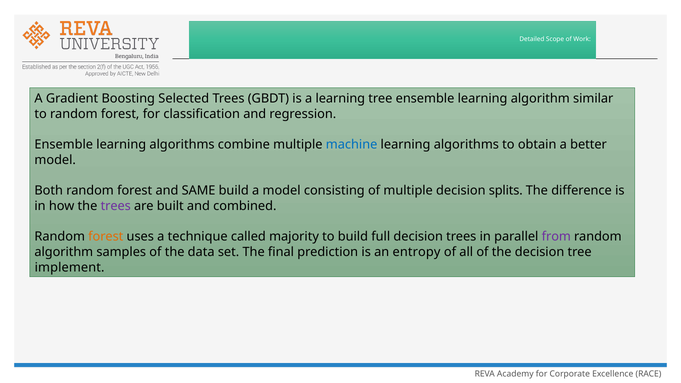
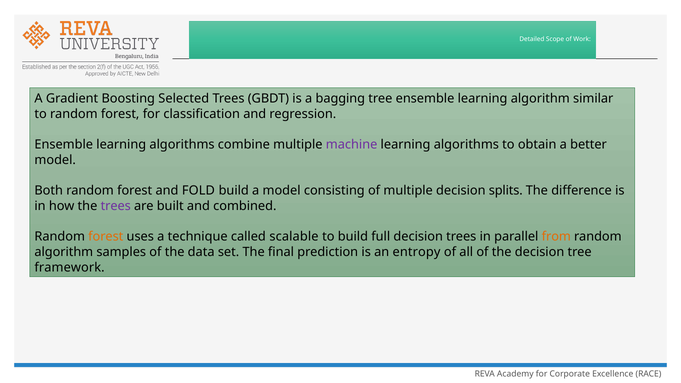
a learning: learning -> bagging (340, 99)
machine colour: blue -> purple (352, 145)
SAME: SAME -> FOLD (198, 191)
majority: majority -> scalable (294, 237)
from colour: purple -> orange (556, 237)
implement: implement -> framework (70, 267)
